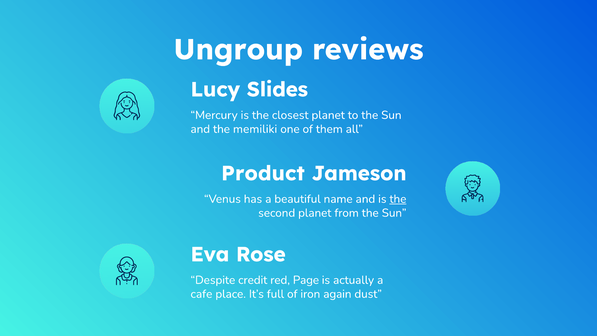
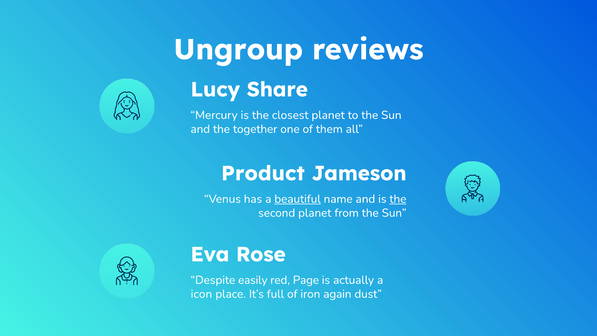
Slides: Slides -> Share (277, 90)
memiliki: memiliki -> together (255, 129)
beautiful underline: none -> present (298, 199)
credit: credit -> easily (253, 280)
cafe: cafe -> icon (201, 294)
